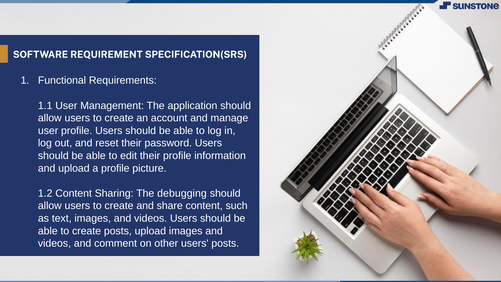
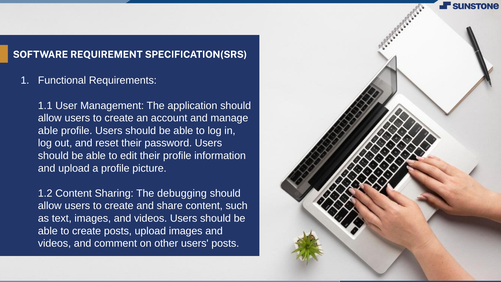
user: user -> able (48, 131)
